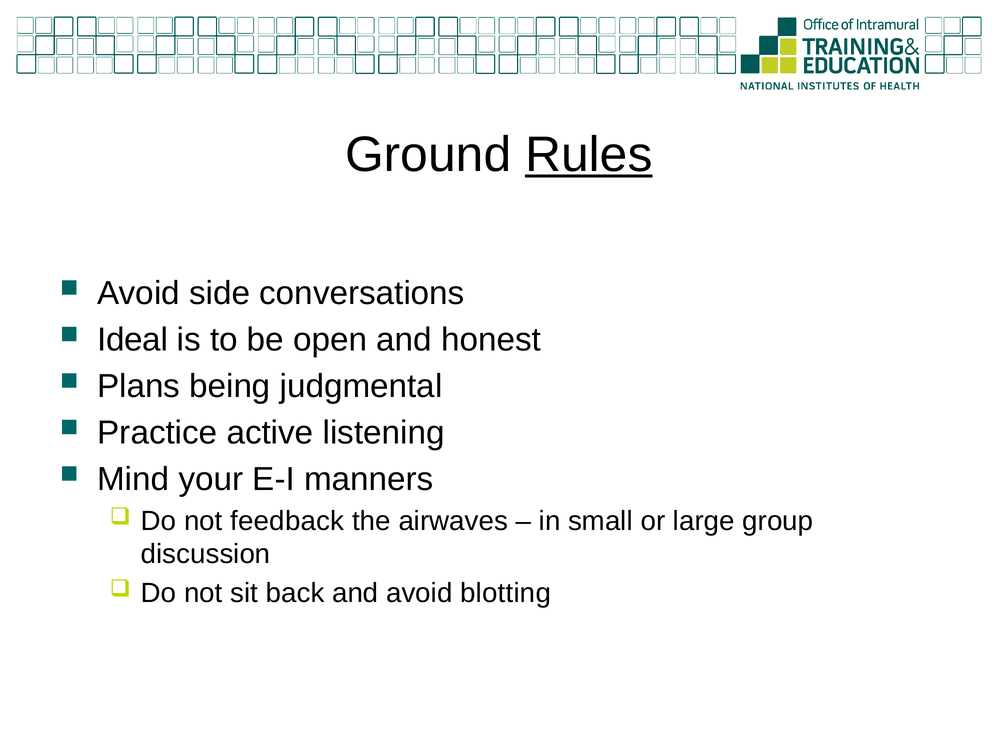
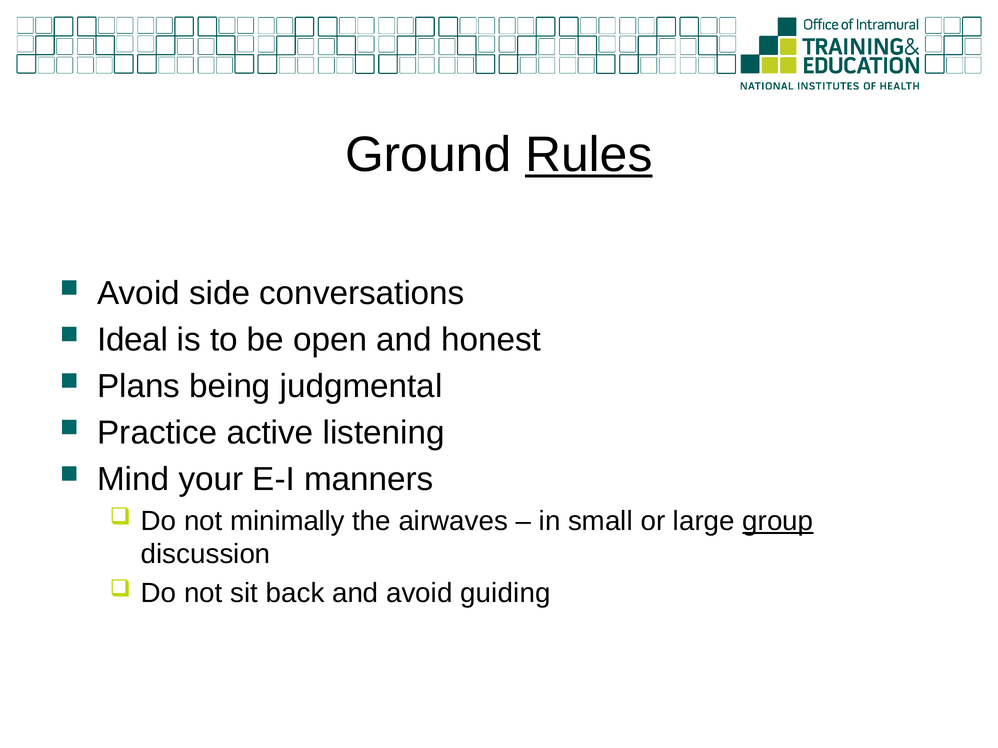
feedback: feedback -> minimally (288, 521)
group underline: none -> present (778, 521)
blotting: blotting -> guiding (506, 593)
